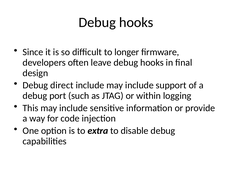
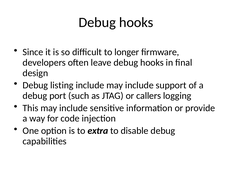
direct: direct -> listing (62, 85)
within: within -> callers (149, 96)
